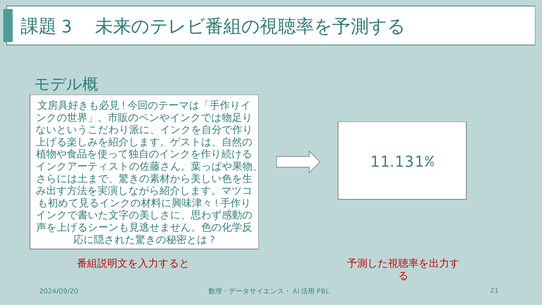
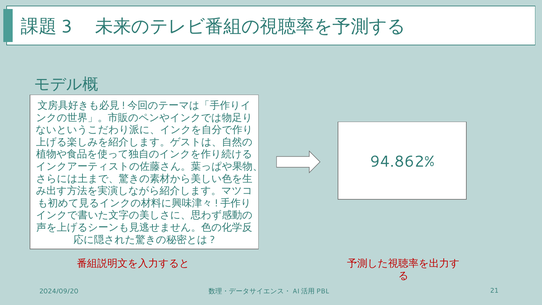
11.131%: 11.131% -> 94.862% (402, 162)
